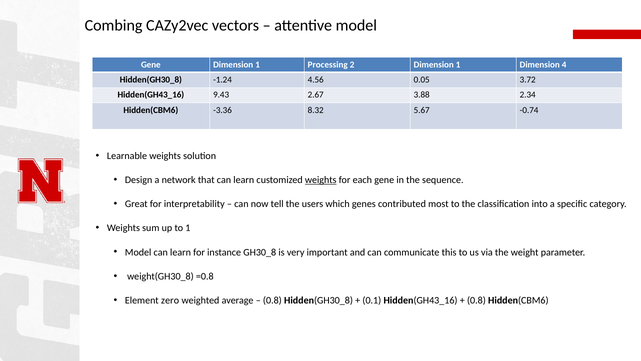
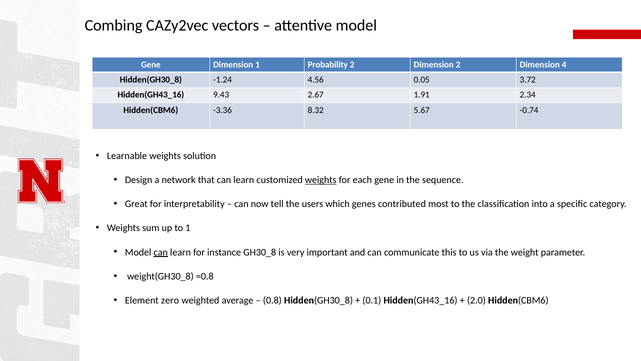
Processing: Processing -> Probability (328, 65)
2 Dimension 1: 1 -> 2 (458, 65)
3.88: 3.88 -> 1.91 (422, 95)
can underline: none -> present (161, 252)
0.8: 0.8 -> 2.0 (476, 300)
